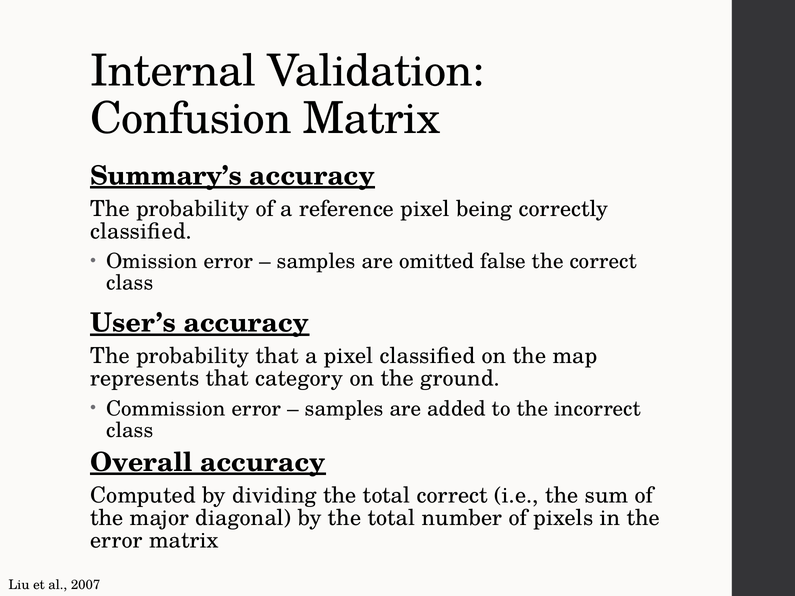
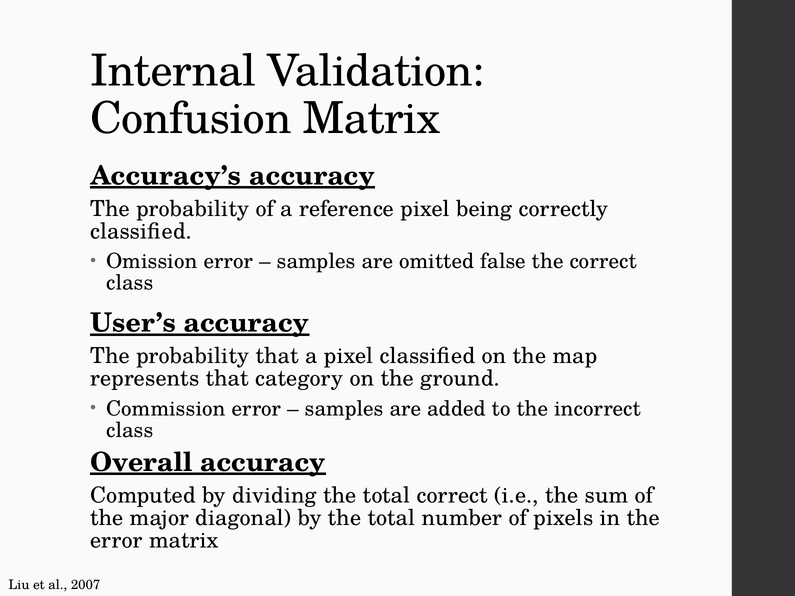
Summary’s: Summary’s -> Accuracy’s (166, 176)
